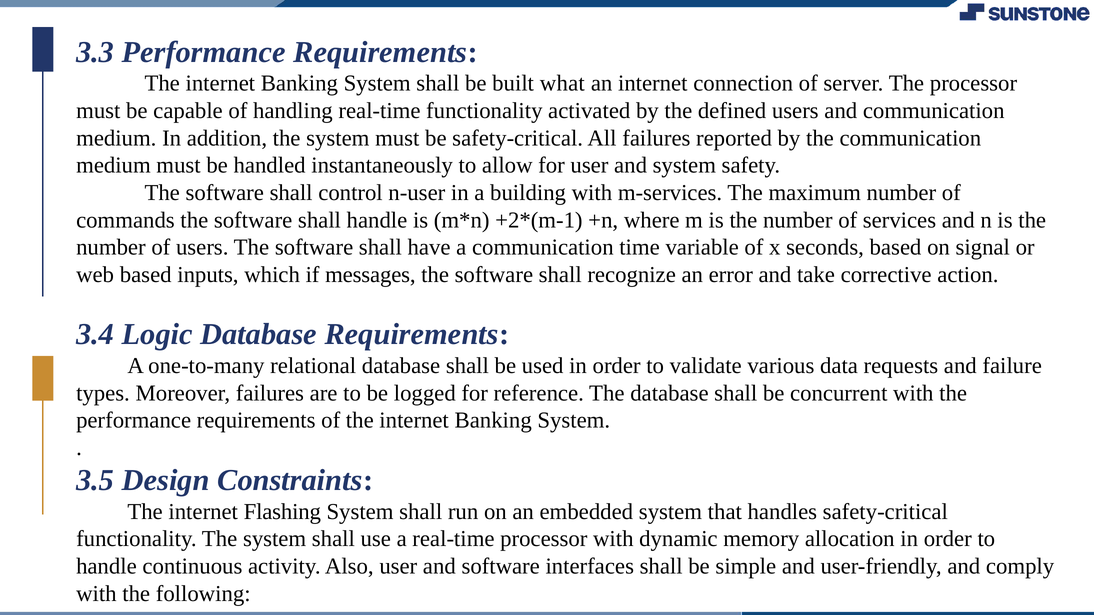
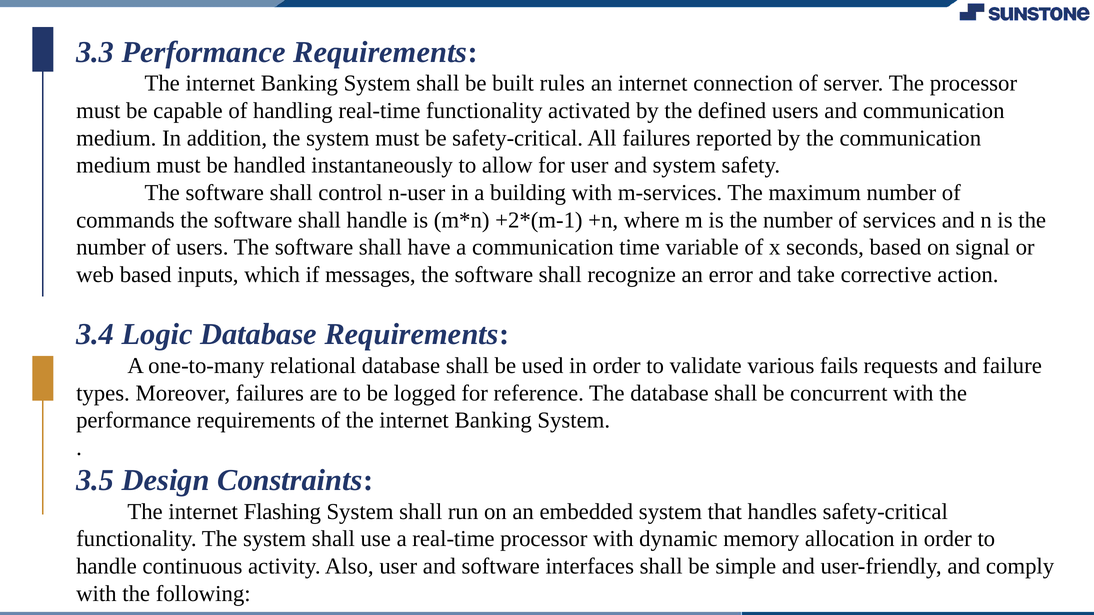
what: what -> rules (562, 83)
data: data -> fails (839, 366)
